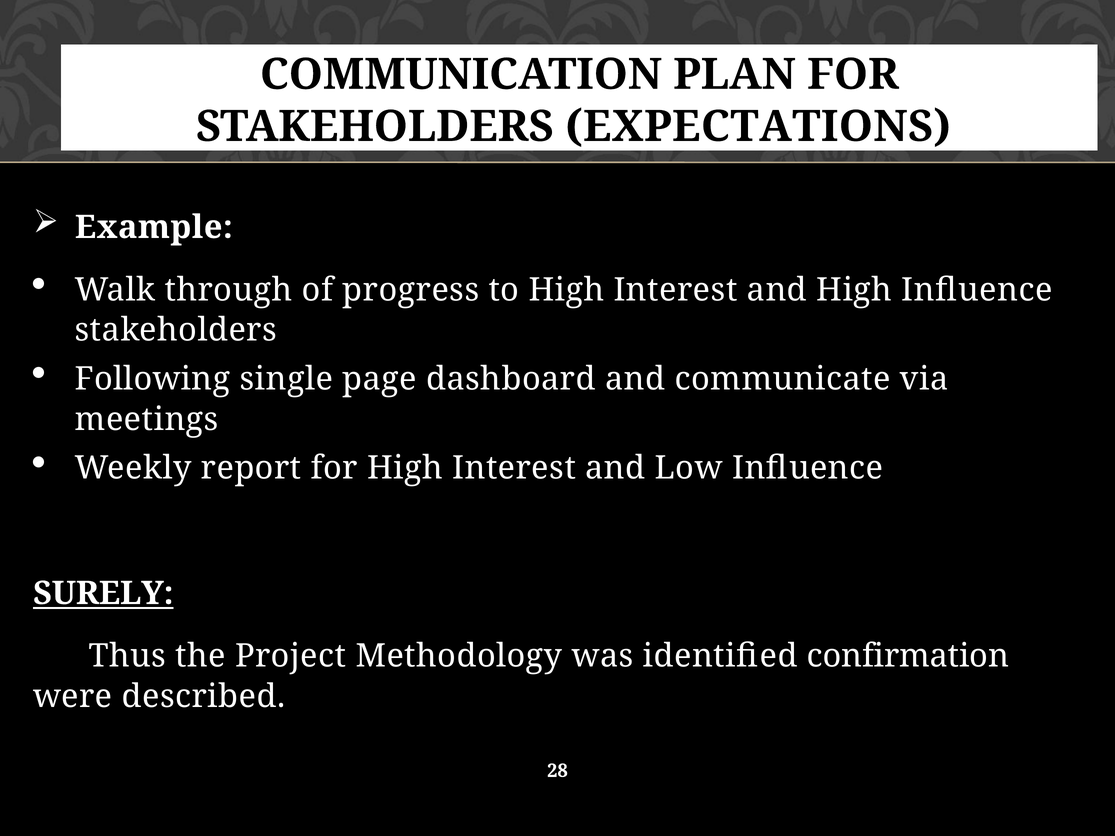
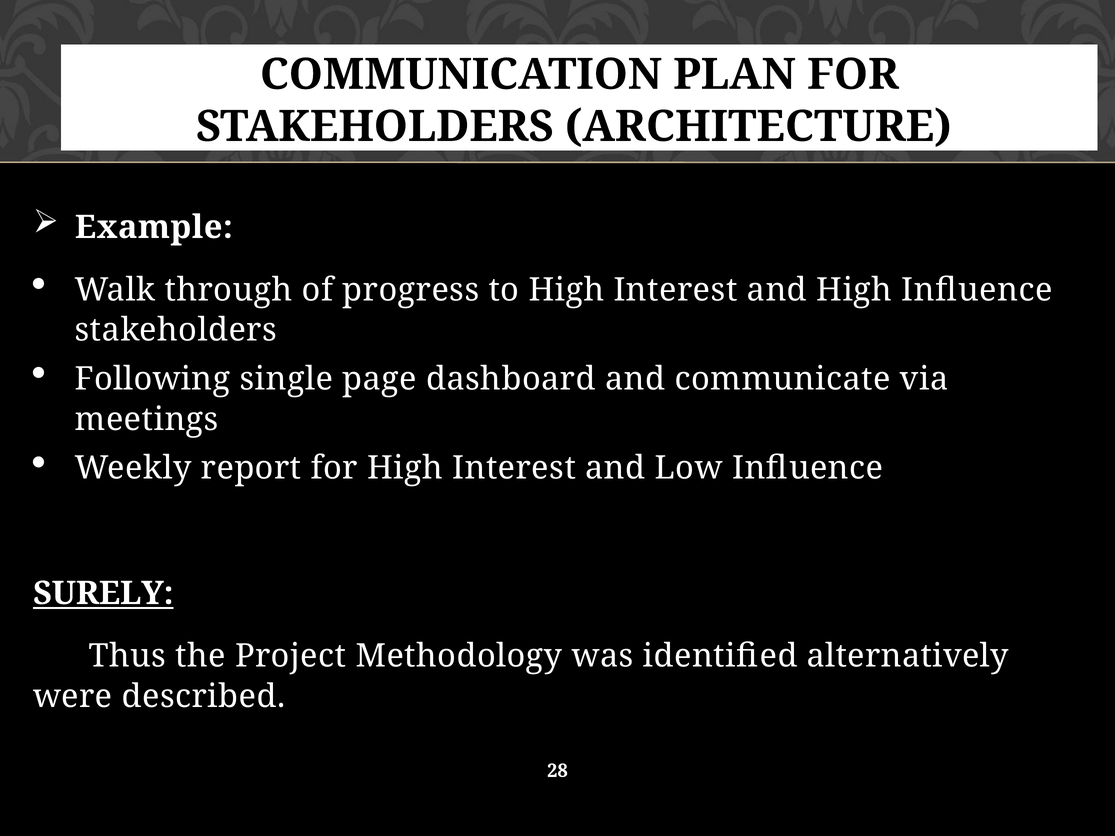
EXPECTATIONS: EXPECTATIONS -> ARCHITECTURE (758, 127)
confirmation: confirmation -> alternatively (908, 656)
